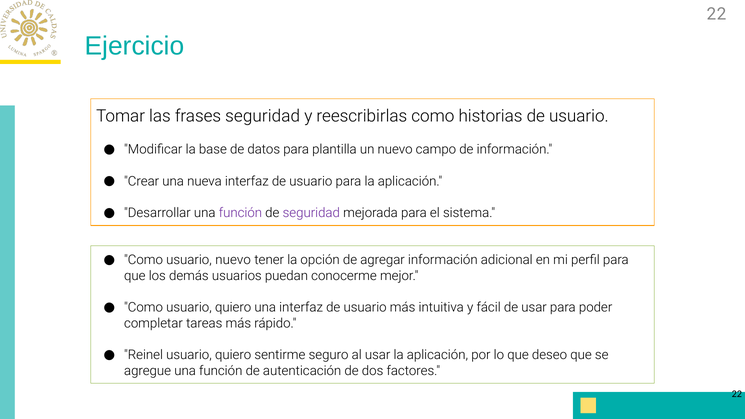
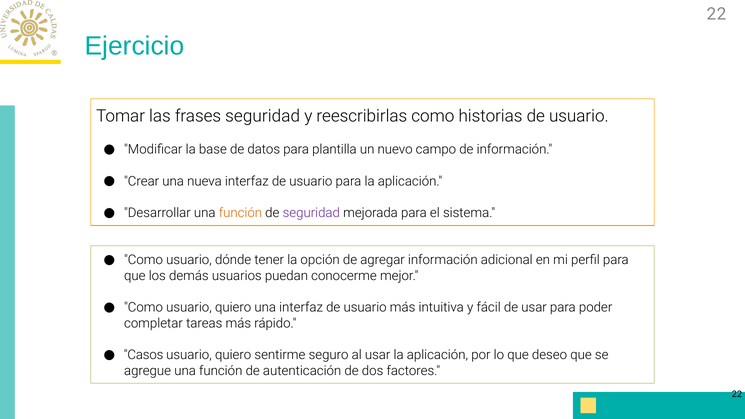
función colour: purple -> orange (240, 213)
usuario nuevo: nuevo -> dónde (233, 260)
Reinel: Reinel -> Casos (144, 355)
